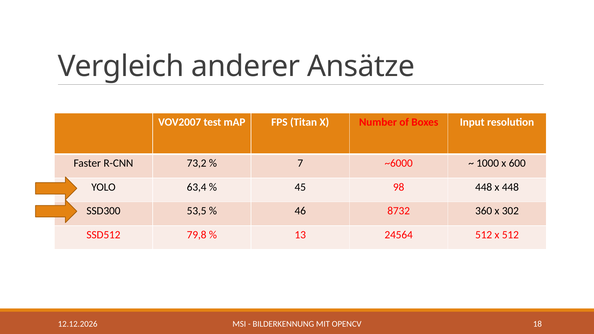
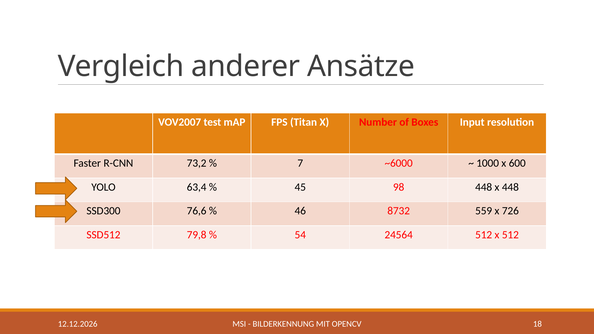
53,5: 53,5 -> 76,6 (197, 211)
360: 360 -> 559 (484, 211)
302: 302 -> 726 (510, 211)
13: 13 -> 54 (300, 235)
